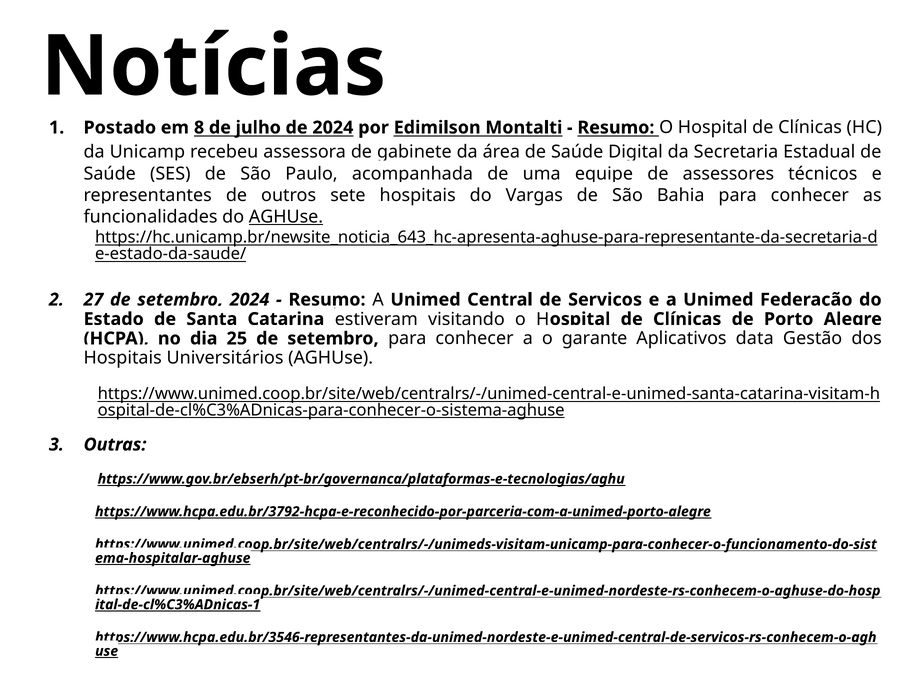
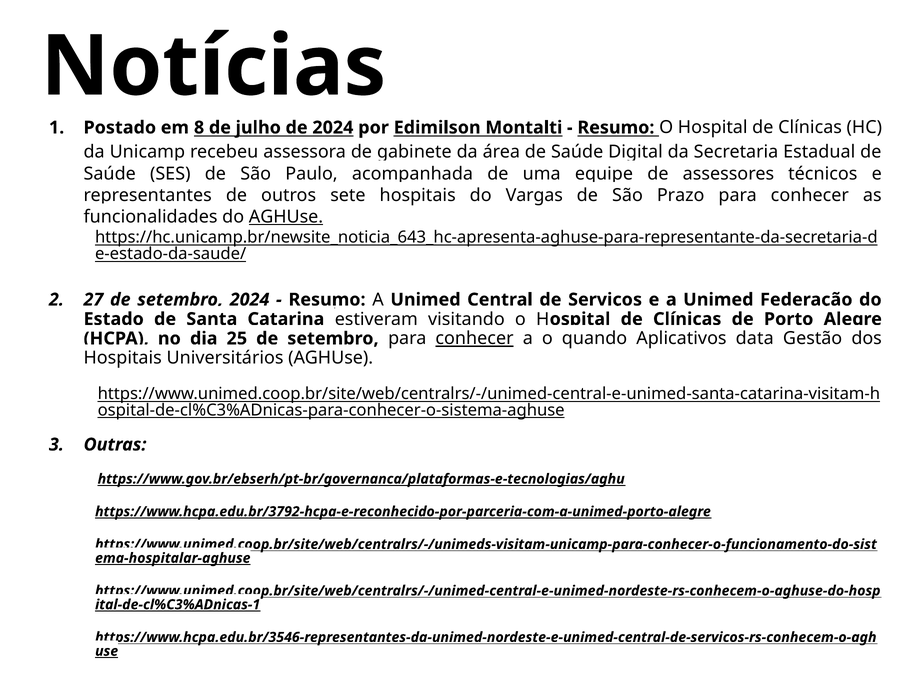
Bahia: Bahia -> Prazo (681, 195)
conhecer underline: none -> present (475, 339)
garante: garante -> quando (595, 339)
